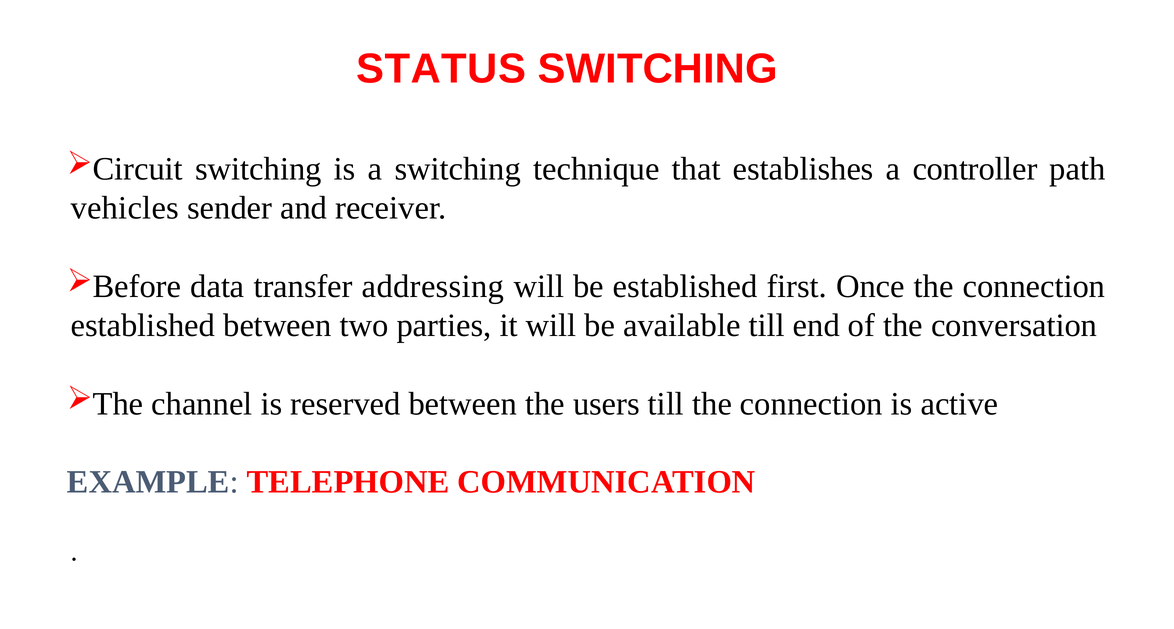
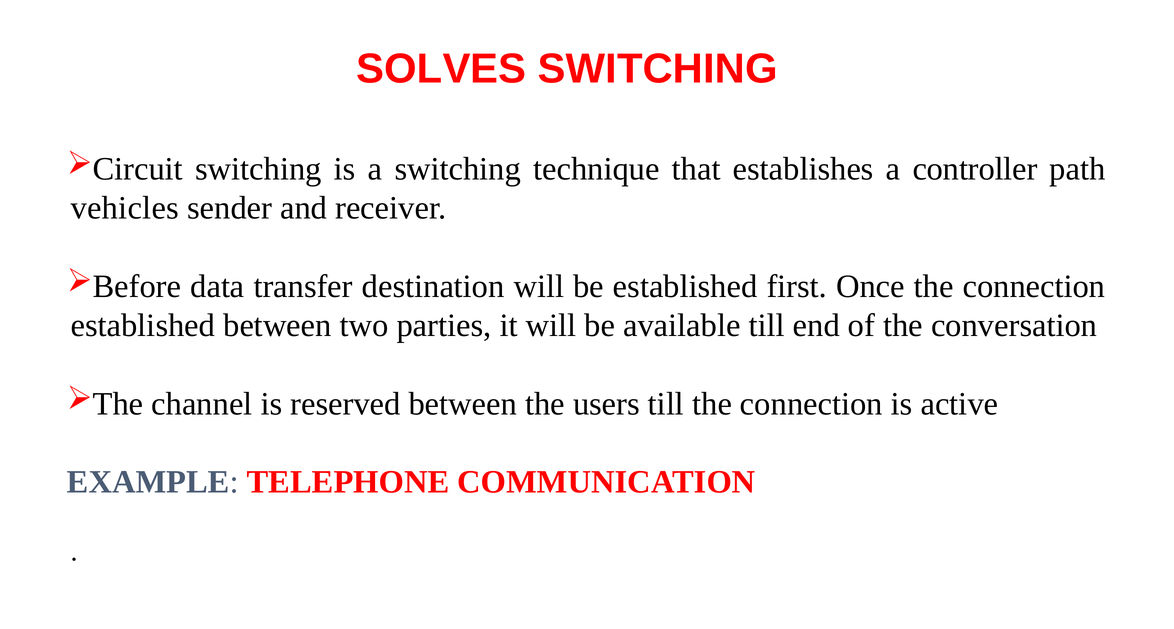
STATUS: STATUS -> SOLVES (441, 69)
addressing: addressing -> destination (433, 286)
